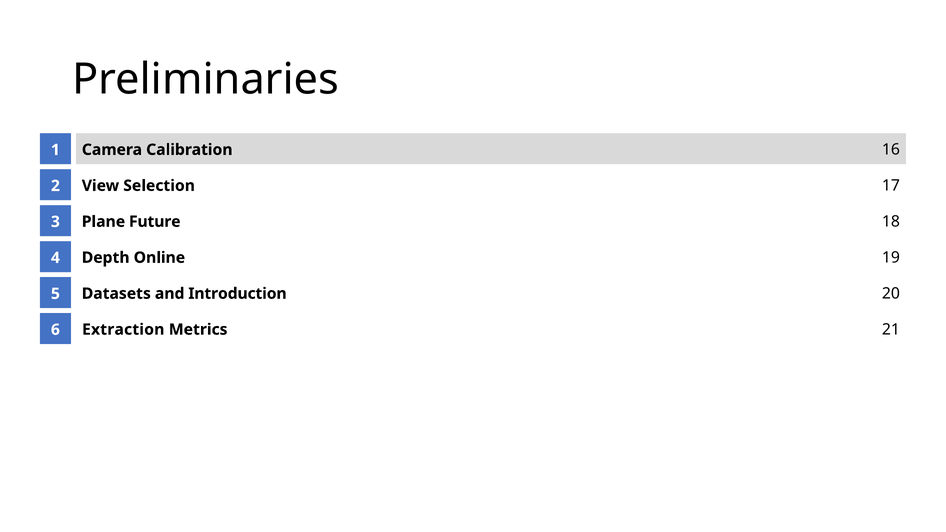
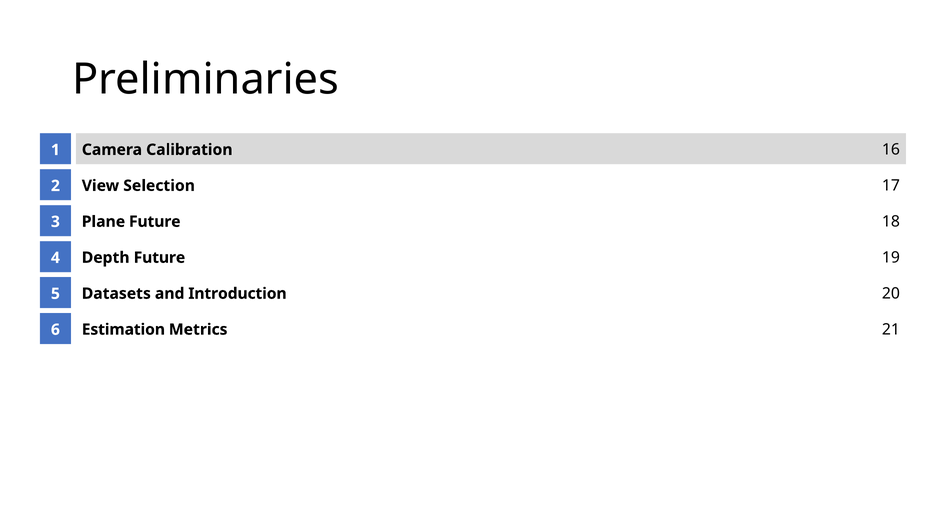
Depth Online: Online -> Future (159, 258)
Extraction: Extraction -> Estimation (123, 330)
